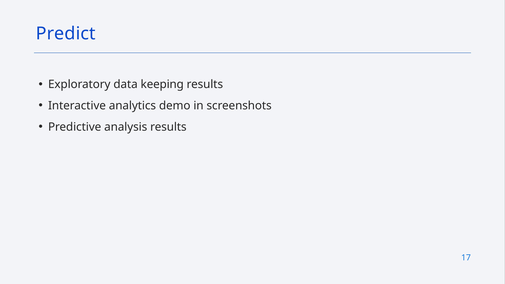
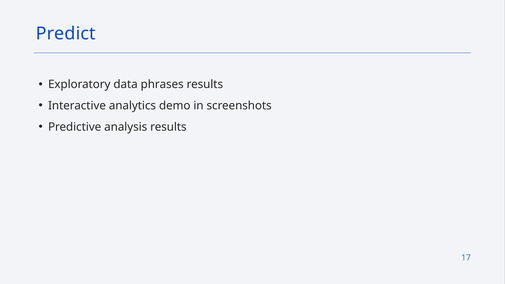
keeping: keeping -> phrases (162, 84)
